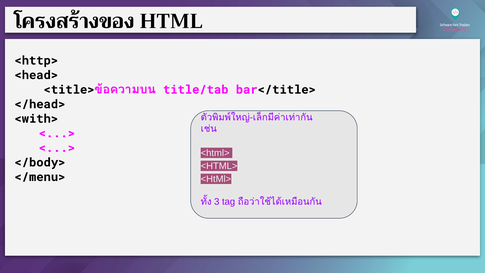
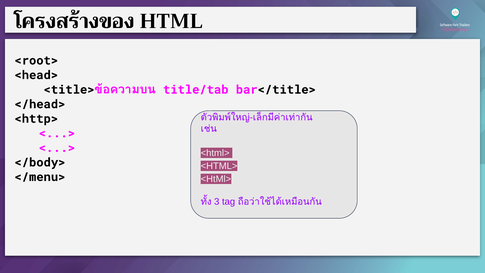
<http>: <http> -> <root> (36, 60)
<with>: <with> -> <http> (36, 119)
